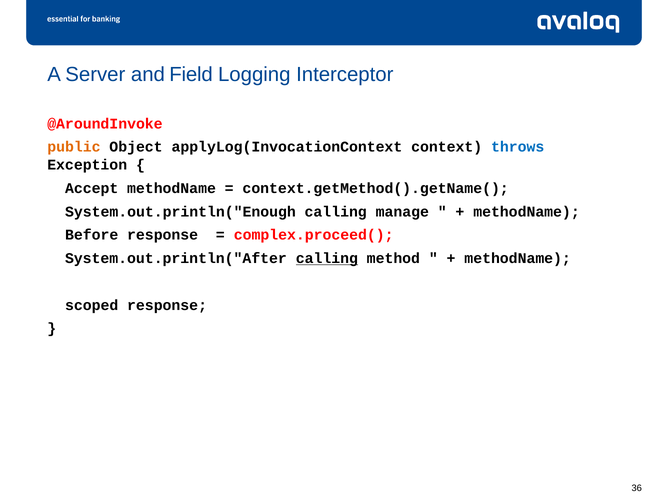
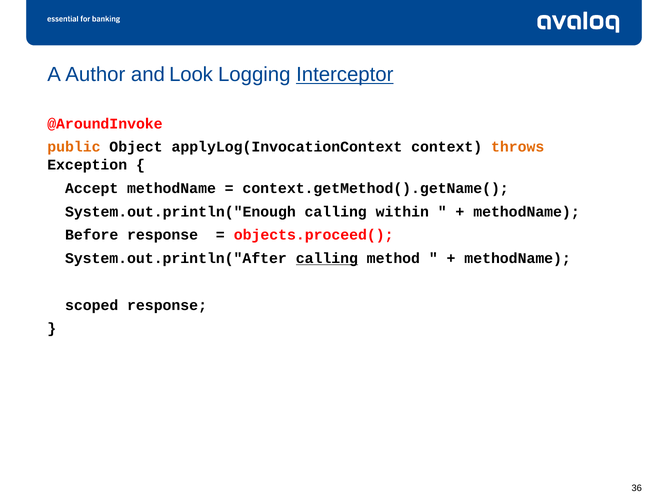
Server: Server -> Author (95, 75)
Field: Field -> Look (191, 75)
Interceptor underline: none -> present (345, 75)
throws colour: blue -> orange (518, 147)
manage: manage -> within (402, 212)
complex.proceed(: complex.proceed( -> objects.proceed( (314, 235)
